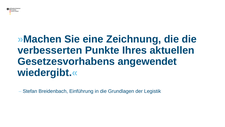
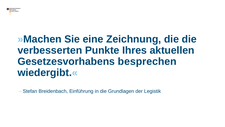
angewendet: angewendet -> besprechen (147, 61)
